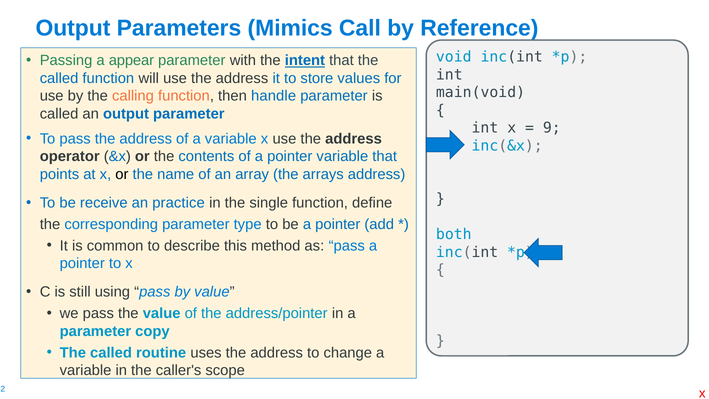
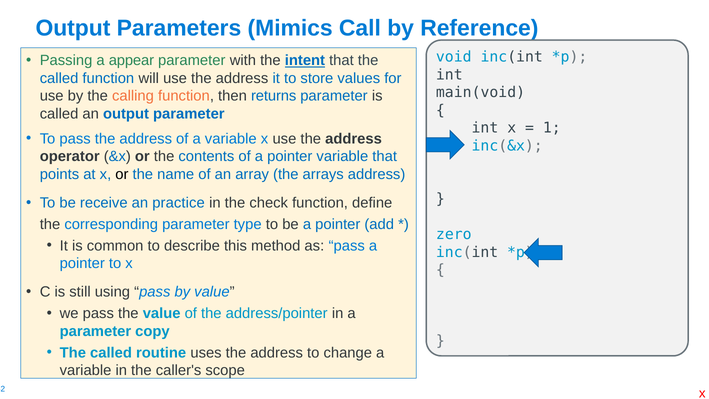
handle: handle -> returns (274, 96)
9: 9 -> 1 (552, 128)
single: single -> check (269, 203)
both: both -> zero (454, 234)
